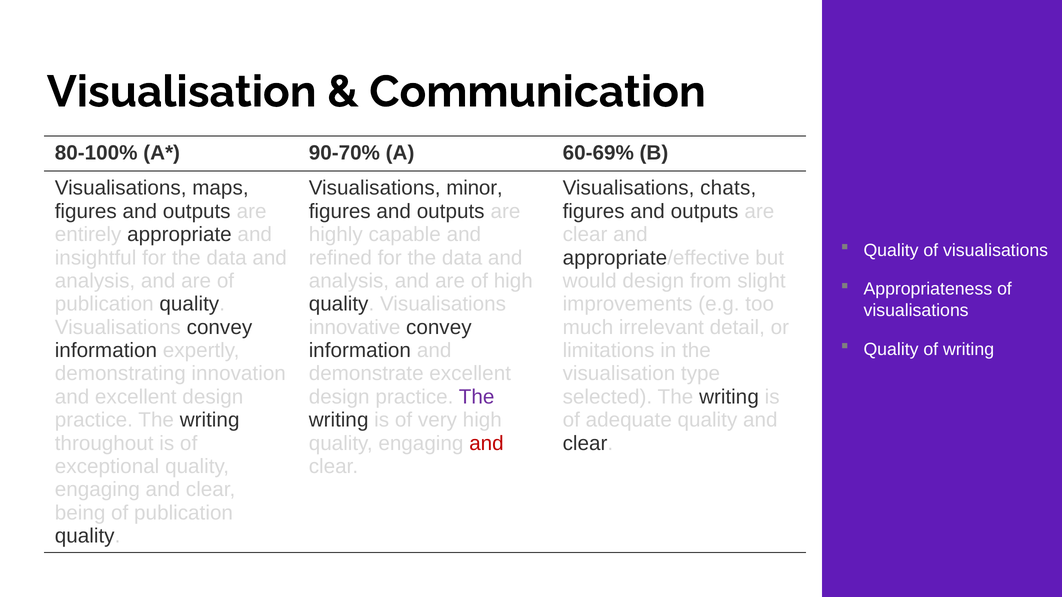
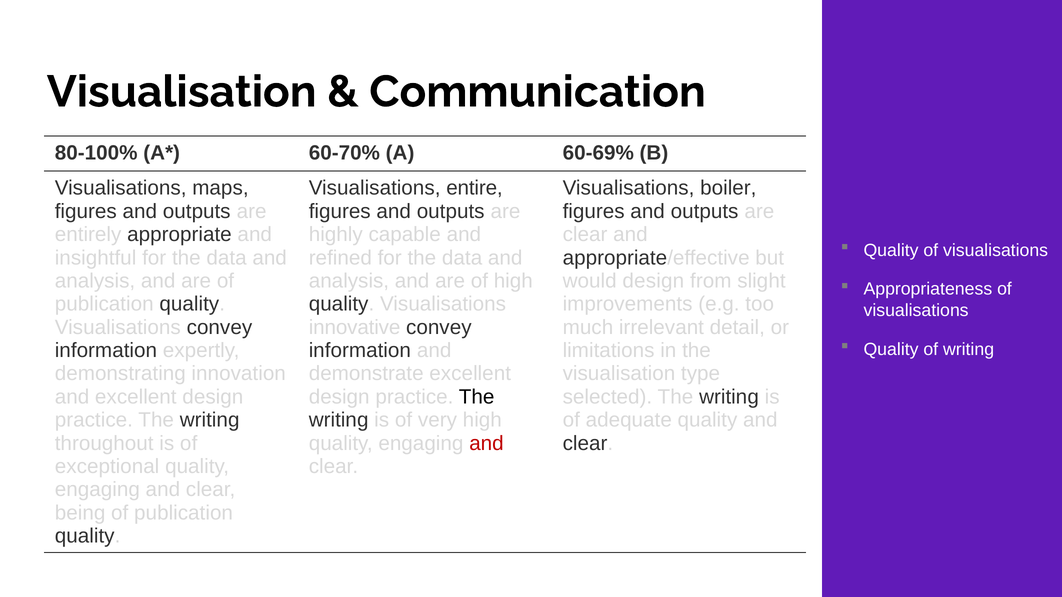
90-70%: 90-70% -> 60-70% (344, 153)
minor: minor -> entire (474, 188)
chats: chats -> boiler (728, 188)
The colour: purple -> black (477, 397)
